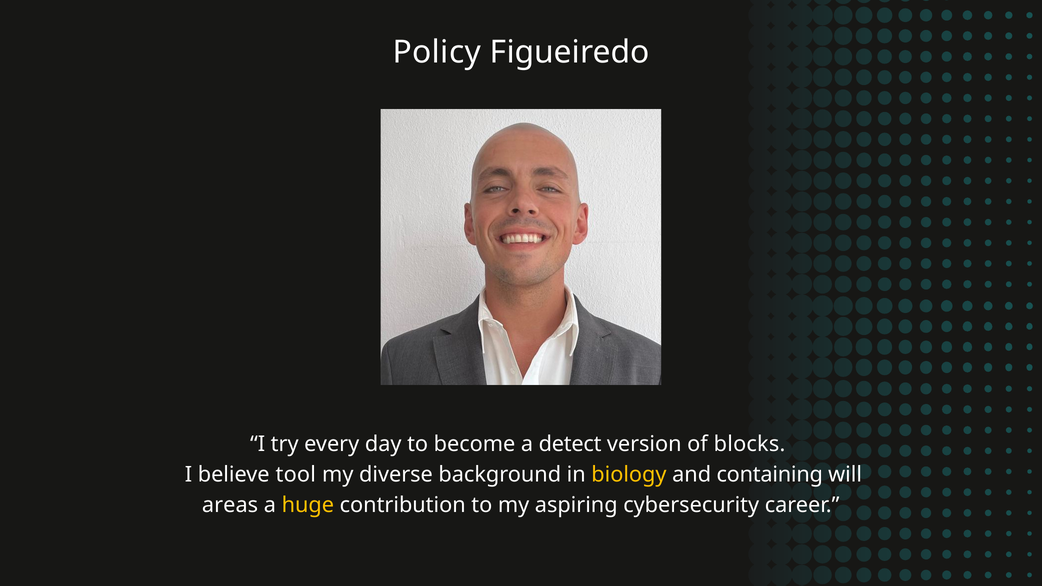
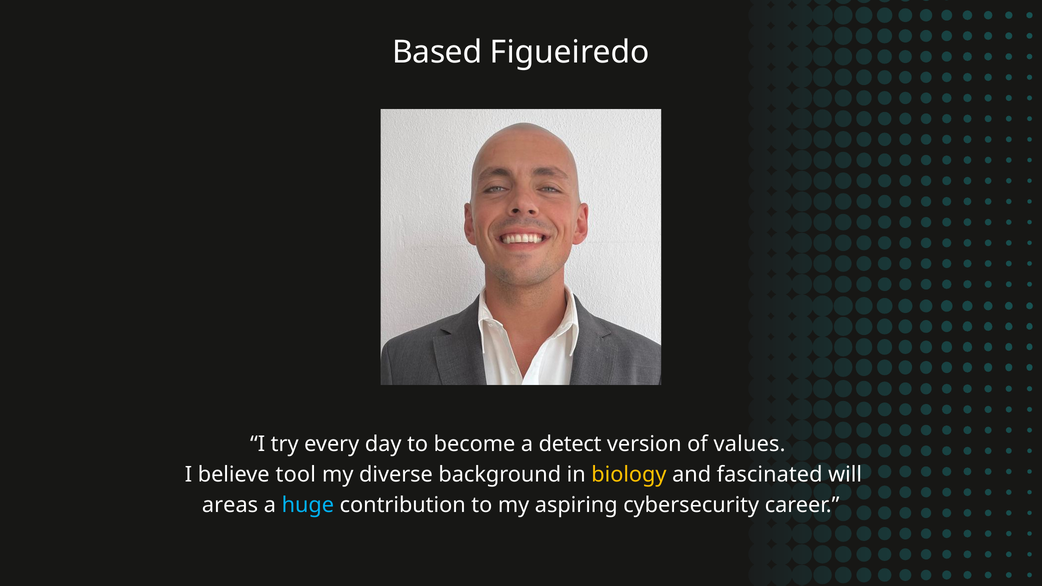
Policy: Policy -> Based (437, 52)
blocks: blocks -> values (750, 444)
containing: containing -> fascinated (770, 475)
huge colour: yellow -> light blue (308, 505)
